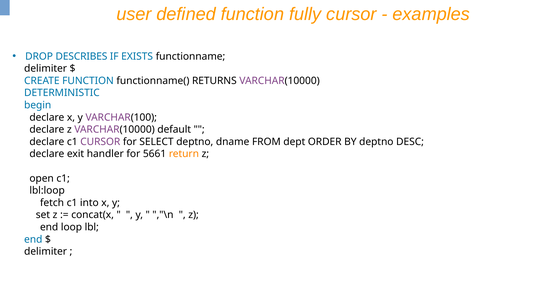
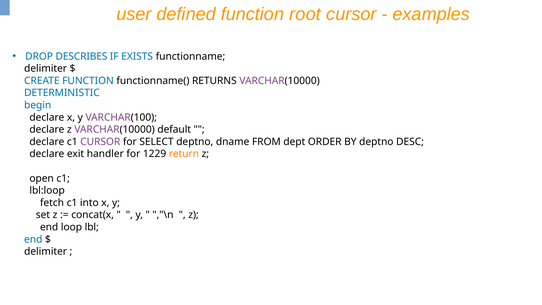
fully: fully -> root (305, 14)
5661: 5661 -> 1229 (155, 154)
